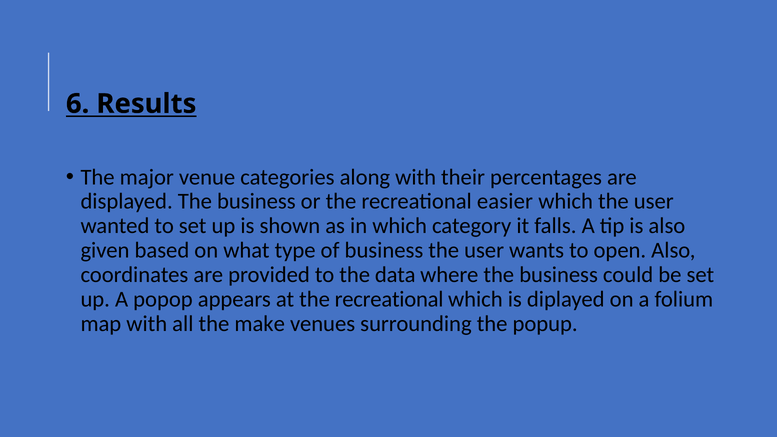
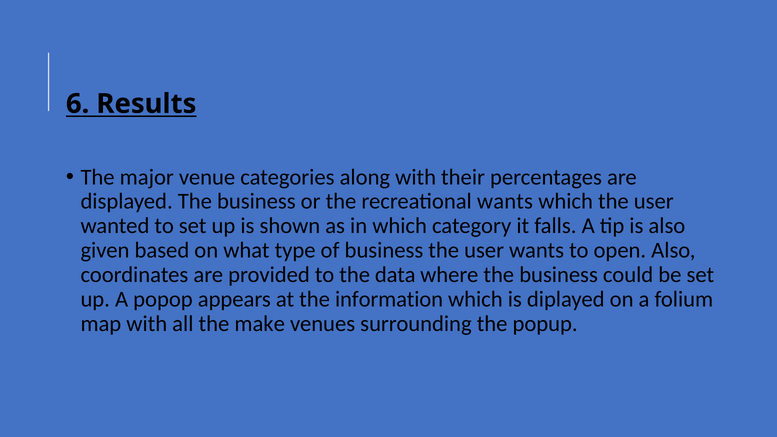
recreational easier: easier -> wants (505, 201)
at the recreational: recreational -> information (389, 299)
